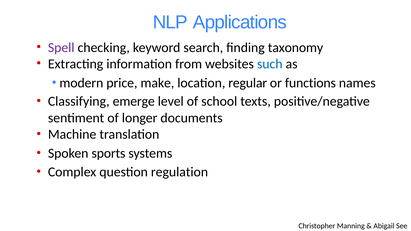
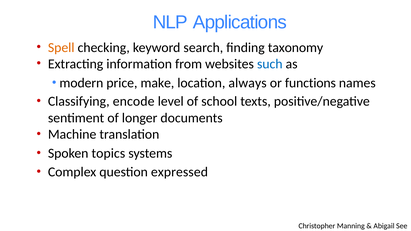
Spell colour: purple -> orange (61, 48)
regular: regular -> always (248, 83)
emerge: emerge -> encode (134, 102)
sports: sports -> topics (108, 154)
regulation: regulation -> expressed (179, 172)
